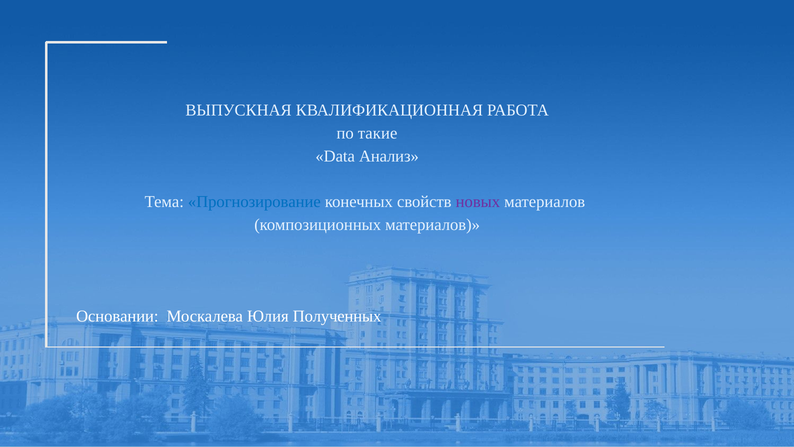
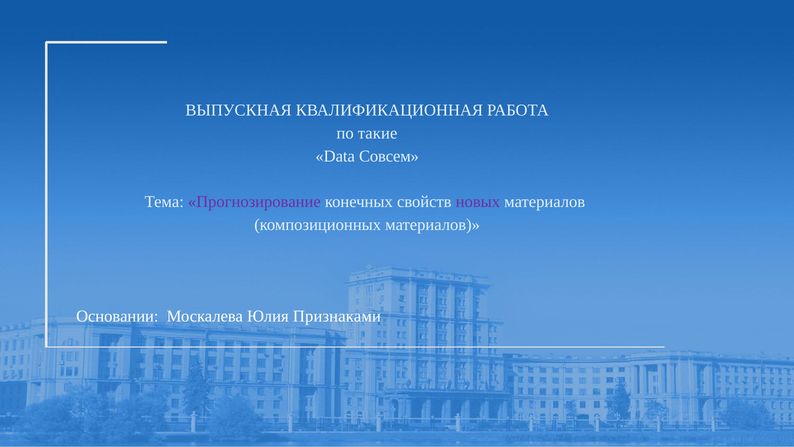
Анализ: Анализ -> Совсем (389, 156)
Прогнозирование colour: blue -> purple (254, 202)
Полученных: Полученных -> Признаками (337, 316)
